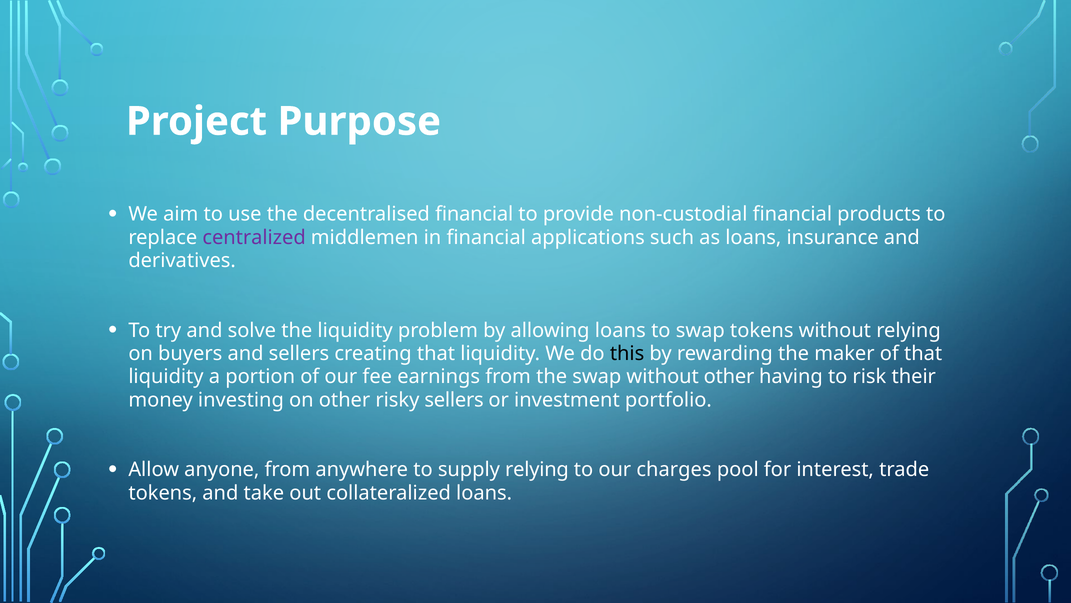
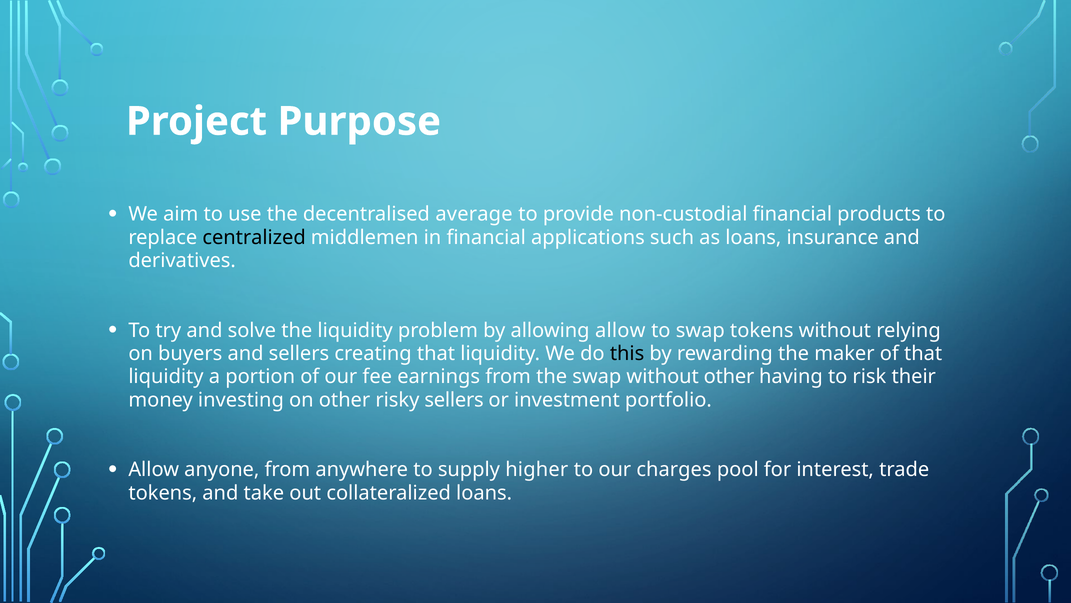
decentralised financial: financial -> average (474, 214)
centralized colour: purple -> black (254, 237)
allowing loans: loans -> allow (620, 330)
supply relying: relying -> higher (537, 469)
